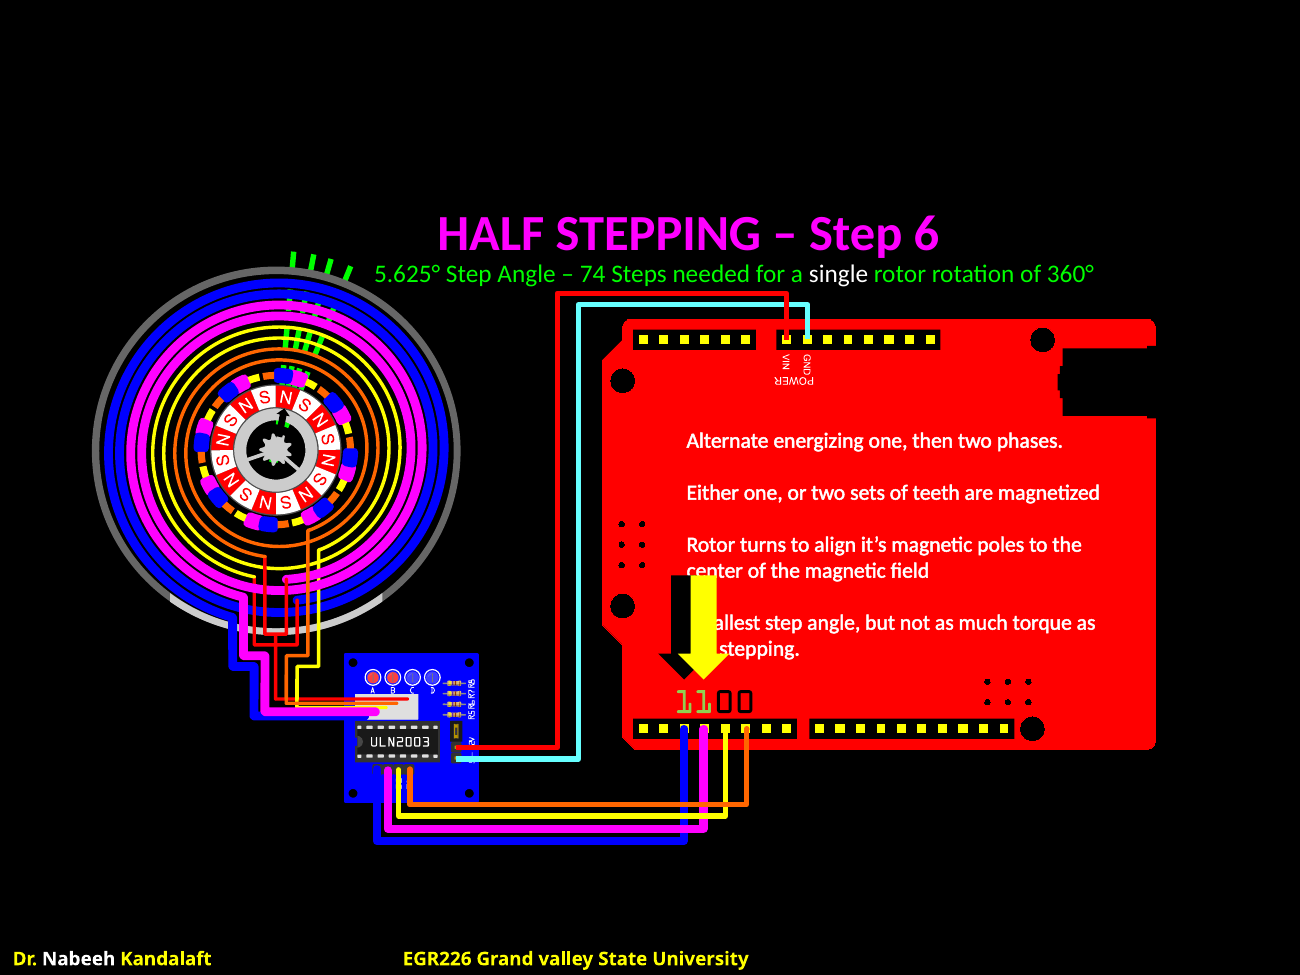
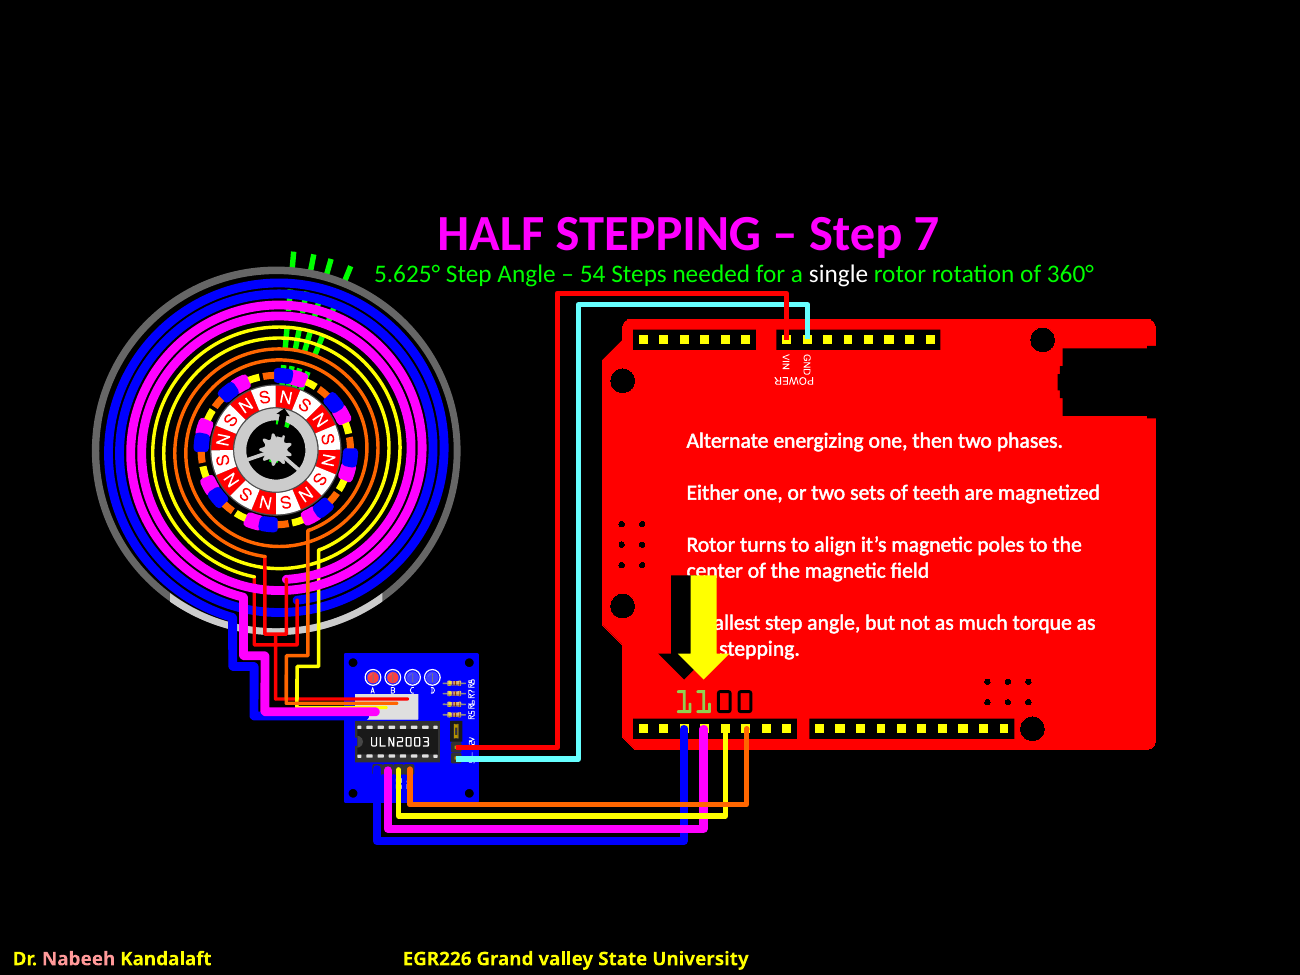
6: 6 -> 7 (927, 233)
74: 74 -> 54 (593, 274)
Nabeeh colour: white -> pink (79, 959)
